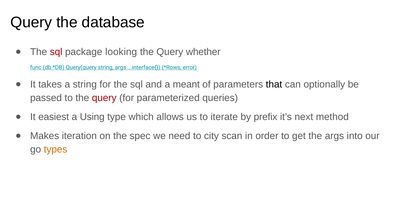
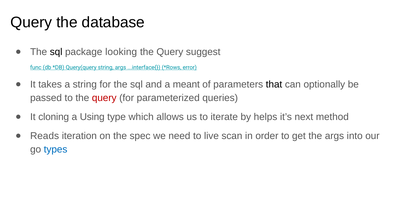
sql colour: red -> black (56, 52)
whether: whether -> suggest (203, 52)
easiest: easiest -> cloning (54, 117)
prefix: prefix -> helps (265, 117)
Makes: Makes -> Reads (45, 136)
city: city -> live (211, 136)
types colour: orange -> blue (56, 150)
